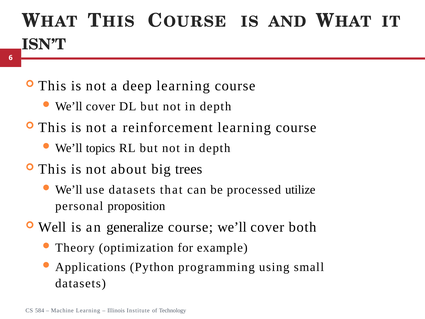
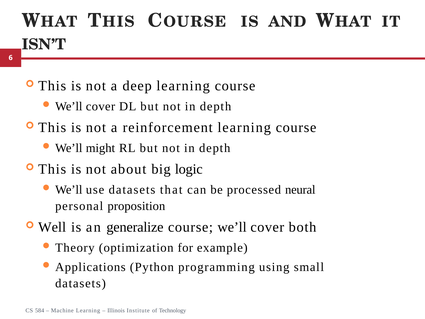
topics: topics -> might (100, 148)
trees: trees -> logic (189, 169)
utilize: utilize -> neural (300, 190)
